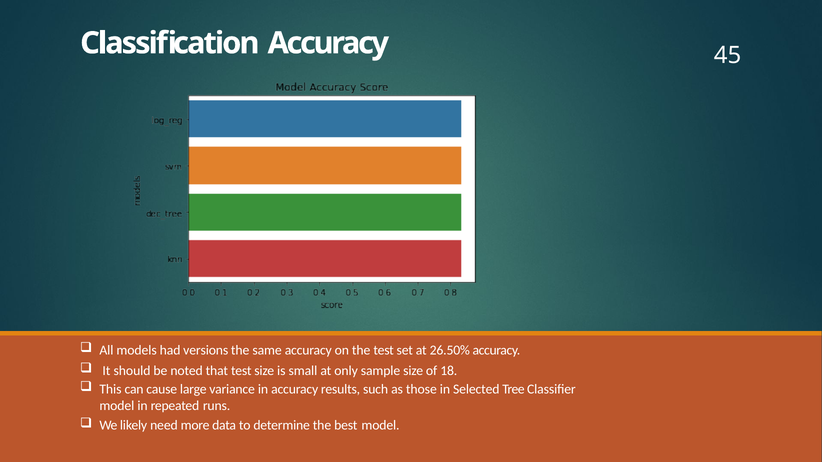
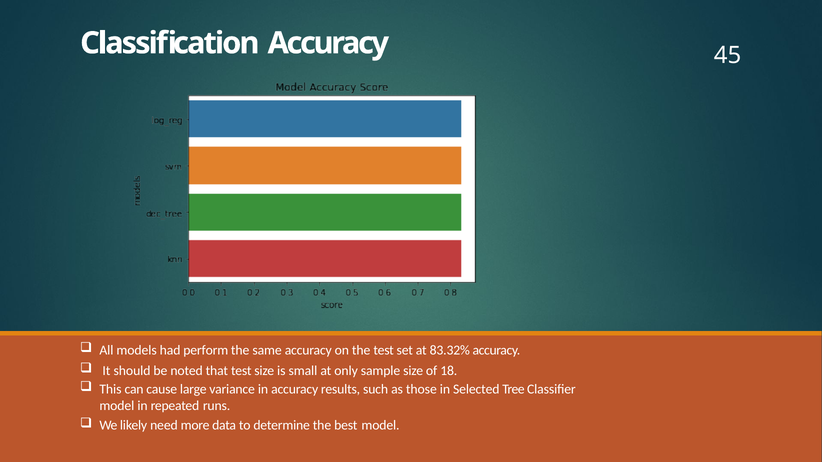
versions: versions -> perform (206, 350)
26.50%: 26.50% -> 83.32% (450, 350)
